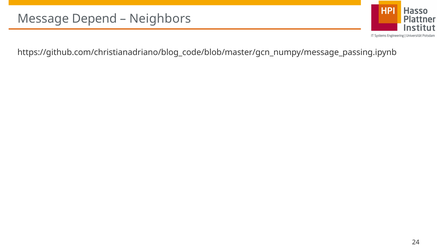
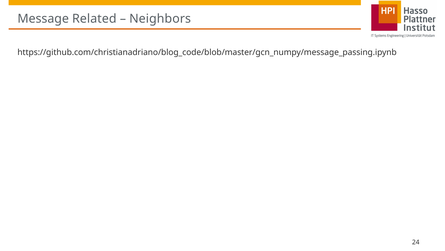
Depend: Depend -> Related (94, 19)
